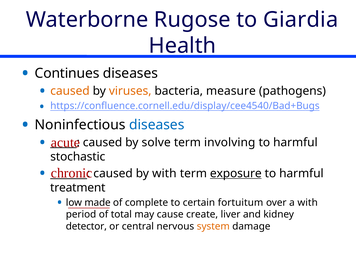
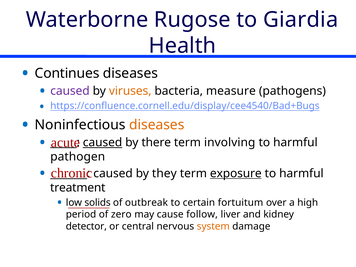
caused colour: orange -> purple (70, 91)
diseases colour: blue -> orange (157, 125)
caused underline: none -> present (103, 143)
solve: solve -> there (156, 143)
stochastic: stochastic -> pathogen (78, 157)
by with: with -> they (164, 173)
made: made -> solids (98, 203)
complete: complete -> outbreak (146, 203)
a with: with -> high (308, 203)
total: total -> zero (121, 214)
create: create -> follow (202, 214)
